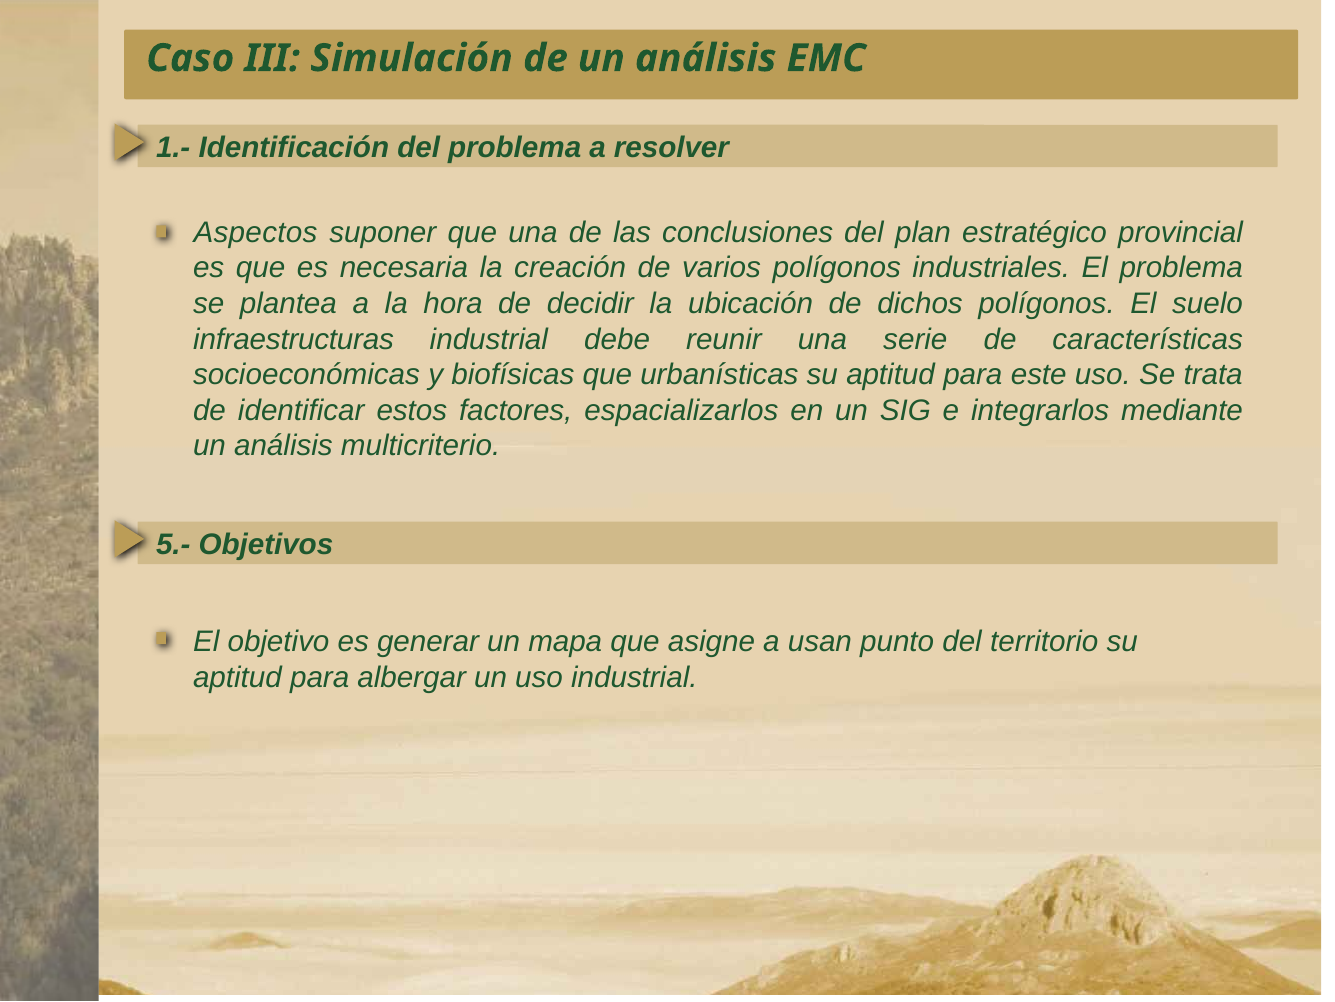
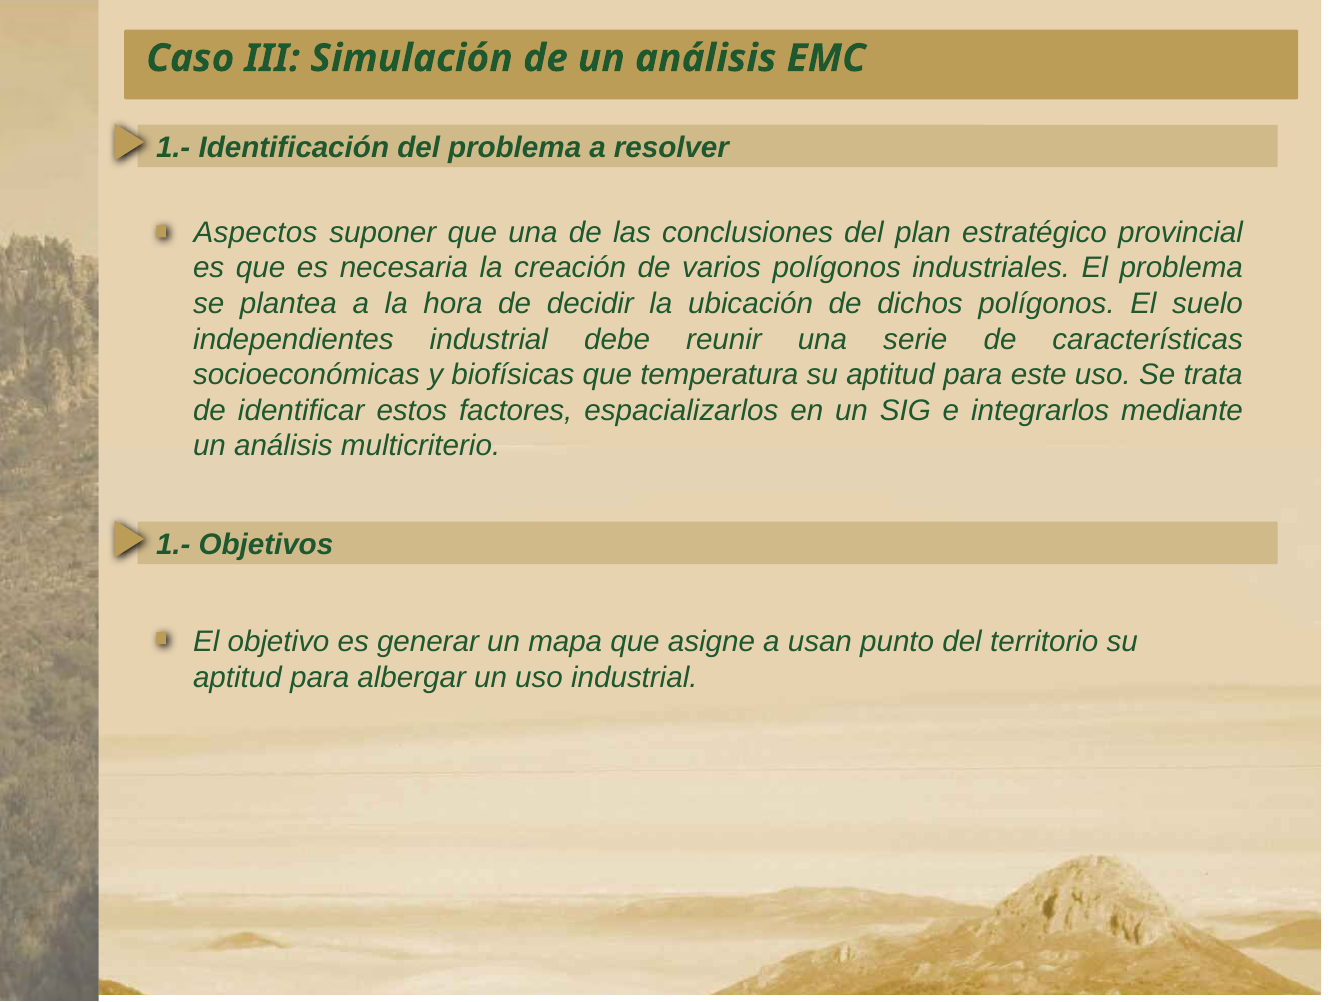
infraestructuras: infraestructuras -> independientes (293, 339)
urbanísticas: urbanísticas -> temperatura (719, 375)
5.-: 5.- -> 1.- (173, 545)
